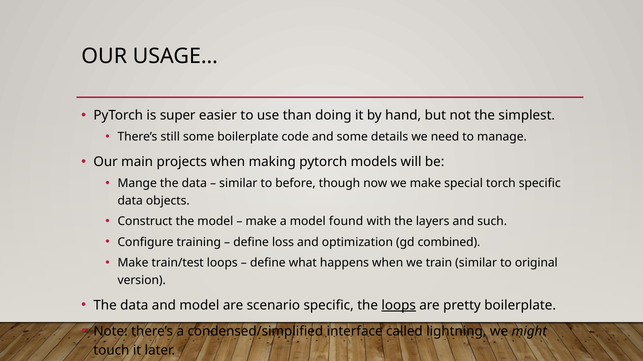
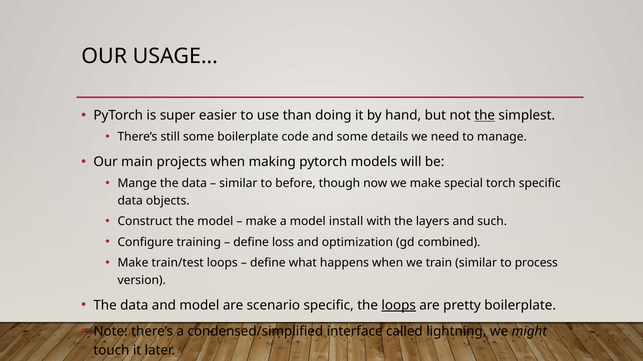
the underline: none -> present (485, 116)
found: found -> install (346, 222)
original: original -> process (536, 263)
